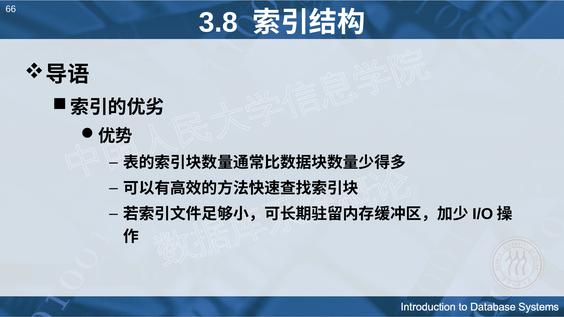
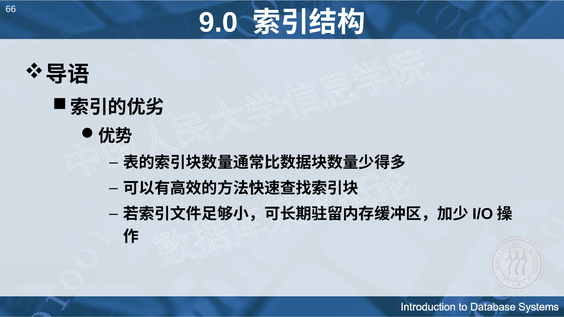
3.8: 3.8 -> 9.0 (218, 23)
